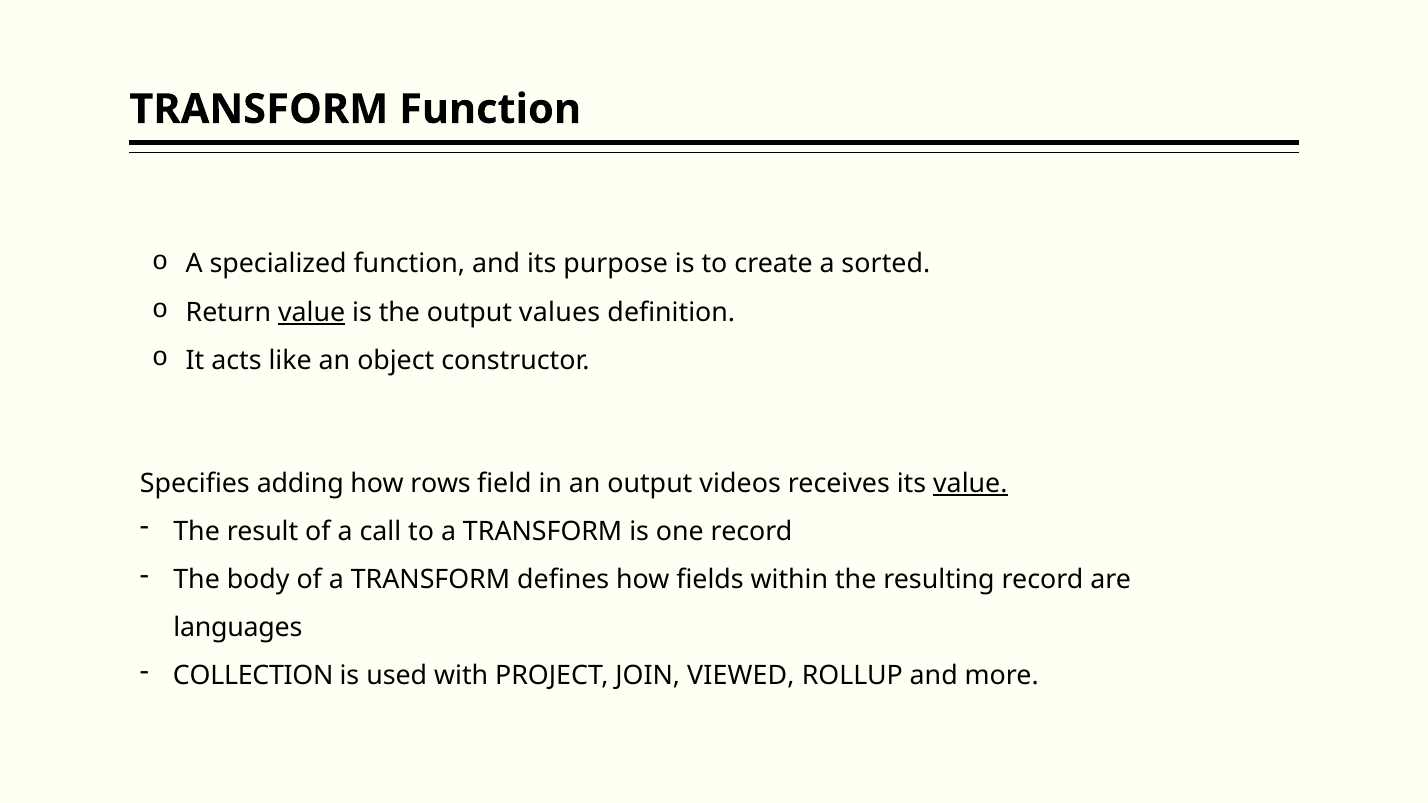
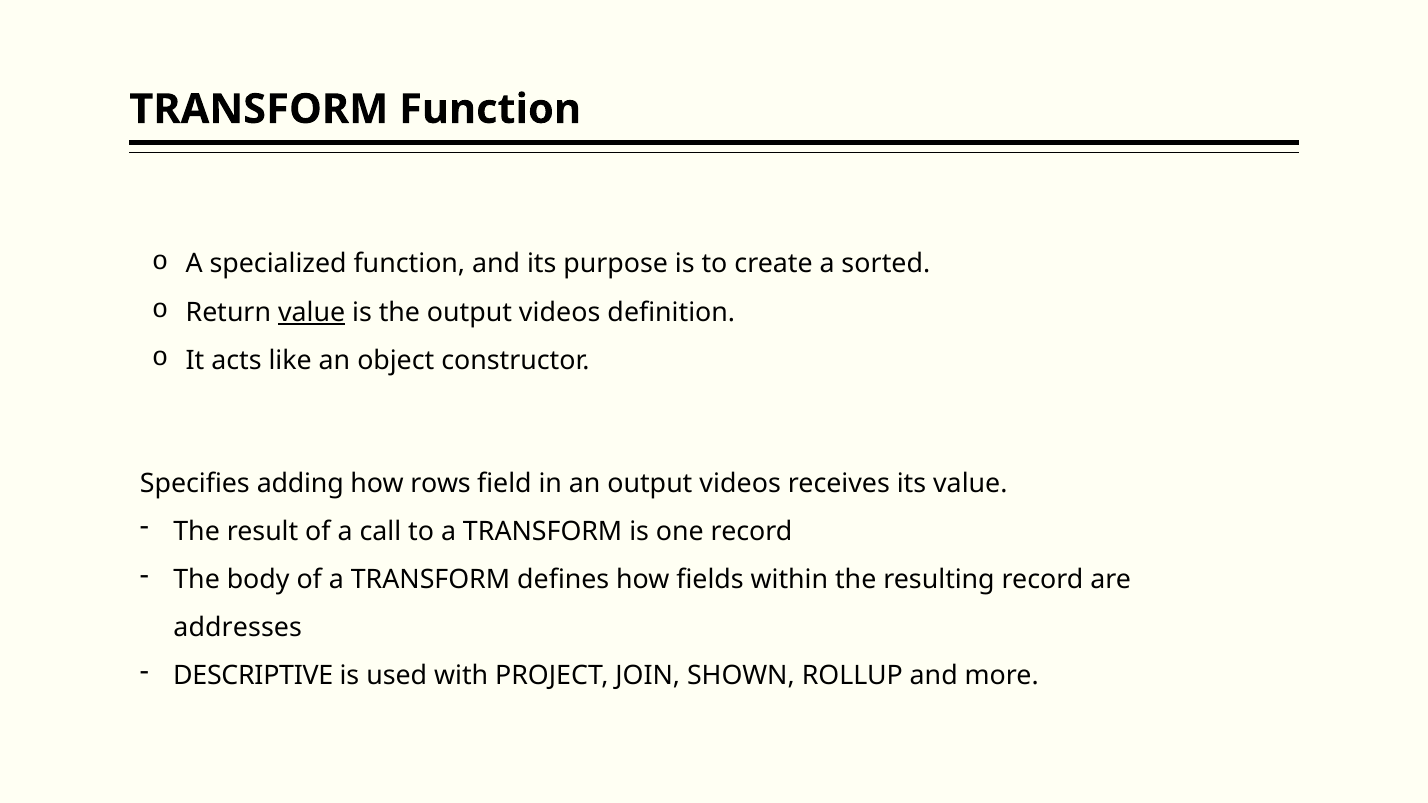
the output values: values -> videos (560, 312)
value underline: present -> none (970, 483)
languages: languages -> addresses (238, 628)
COLLECTION: COLLECTION -> DESCRIPTIVE (253, 676)
VIEWED: VIEWED -> SHOWN (741, 676)
